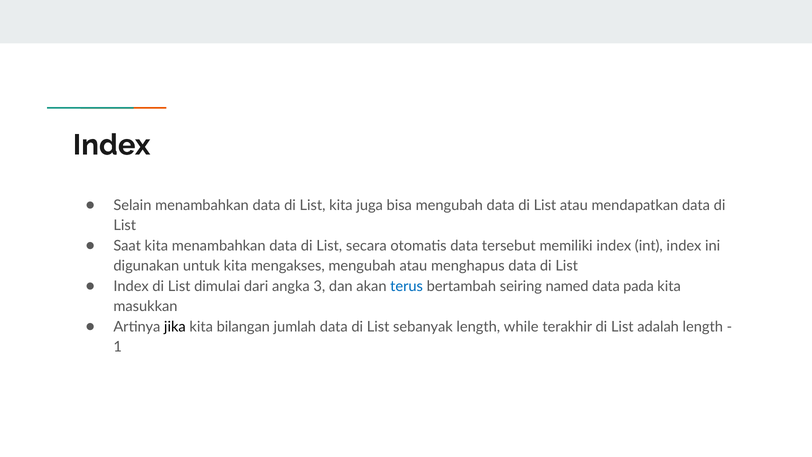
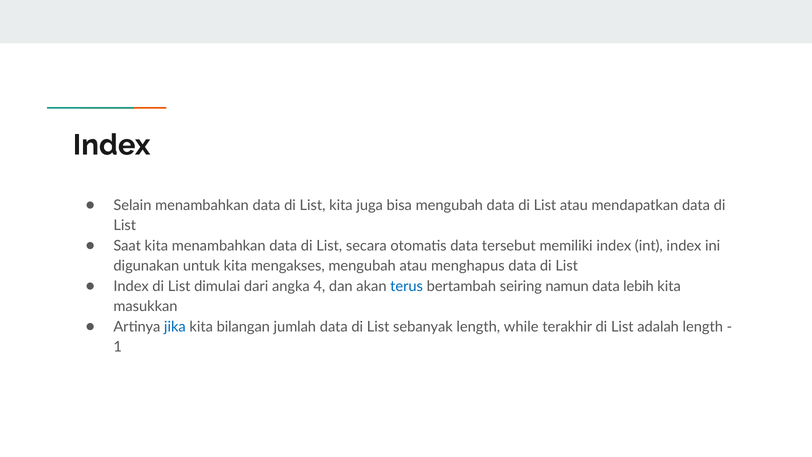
3: 3 -> 4 (319, 286)
named: named -> namun (567, 286)
pada: pada -> lebih (639, 286)
jika colour: black -> blue (175, 327)
